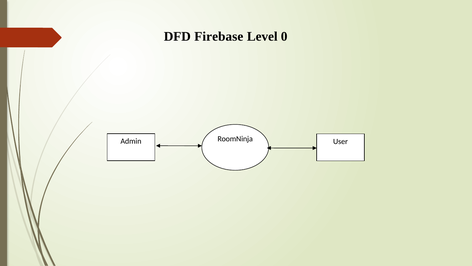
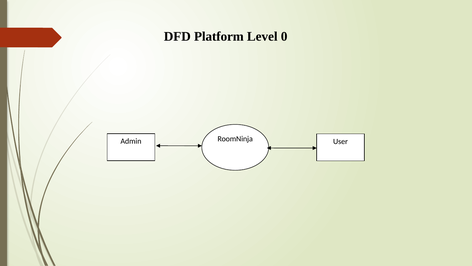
Firebase: Firebase -> Platform (219, 36)
